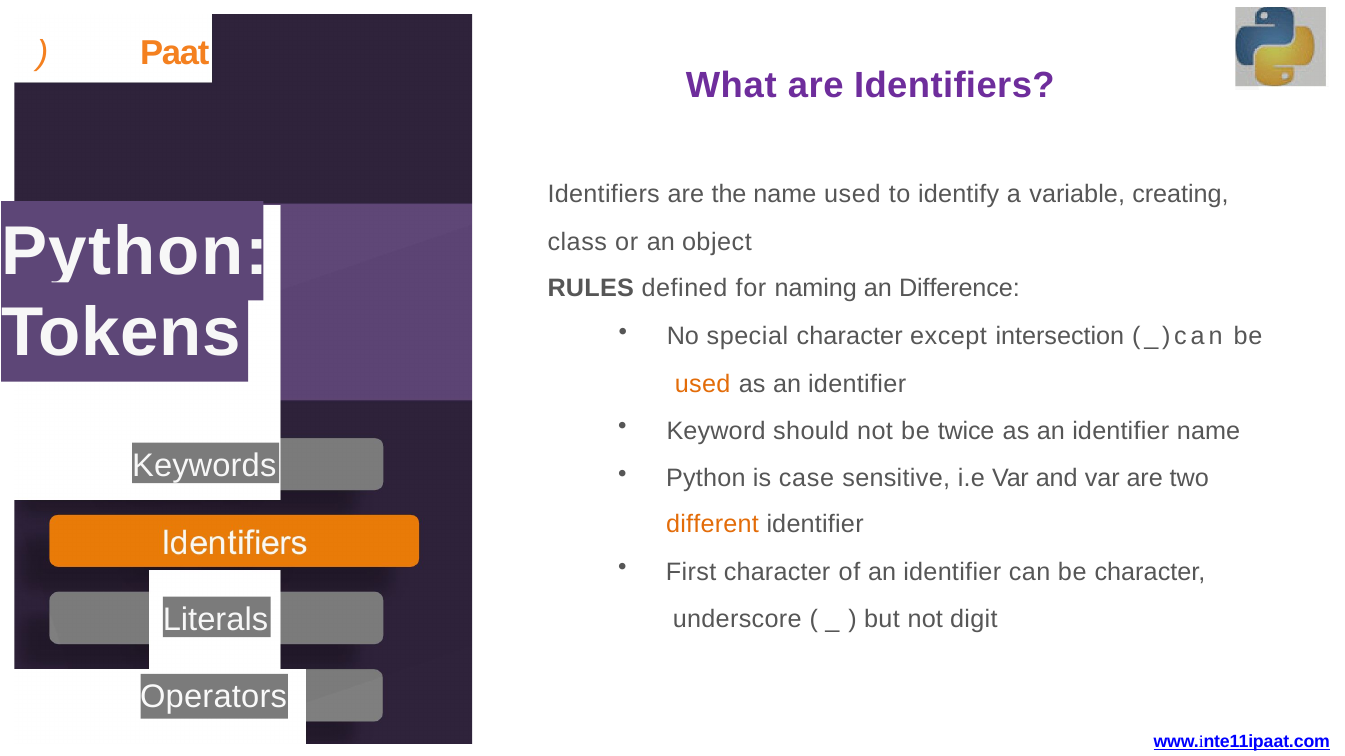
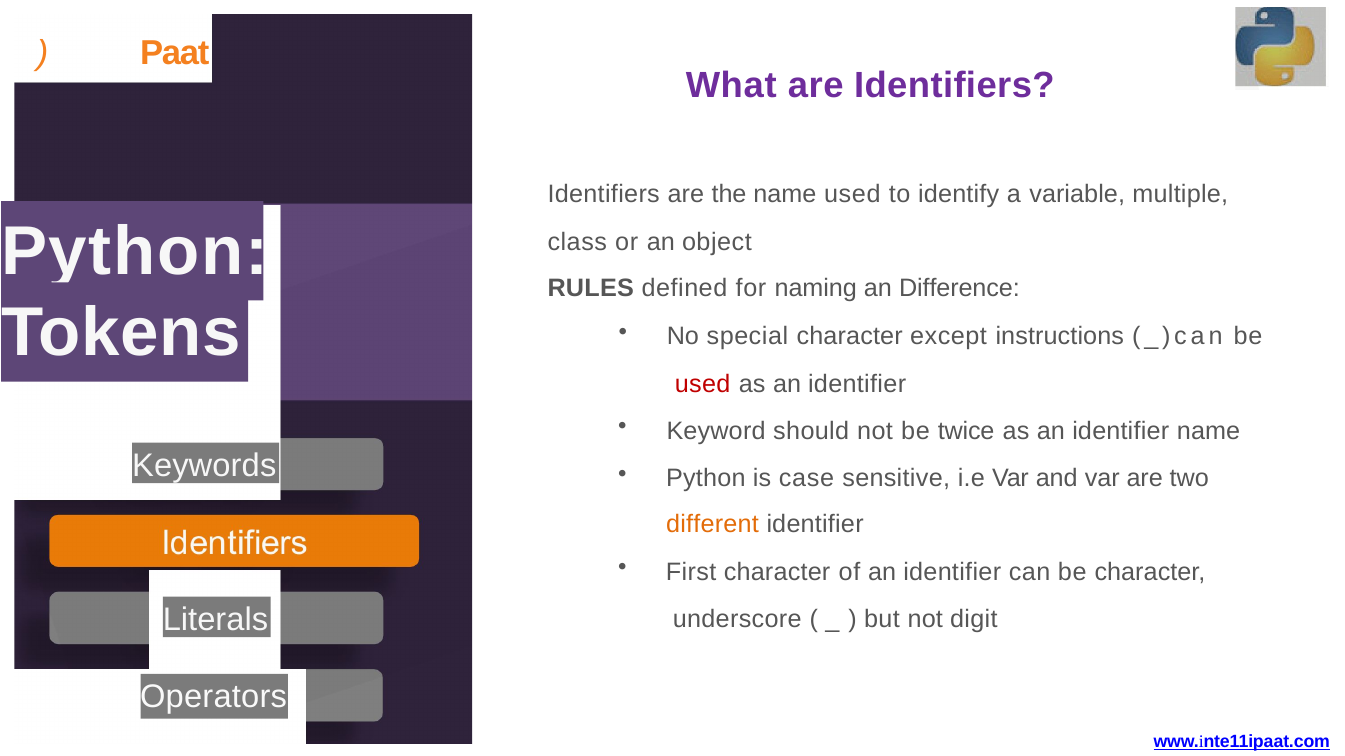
creating: creating -> multiple (1180, 195)
intersection: intersection -> instructions (1060, 337)
used colour: orange -> red (703, 384)
